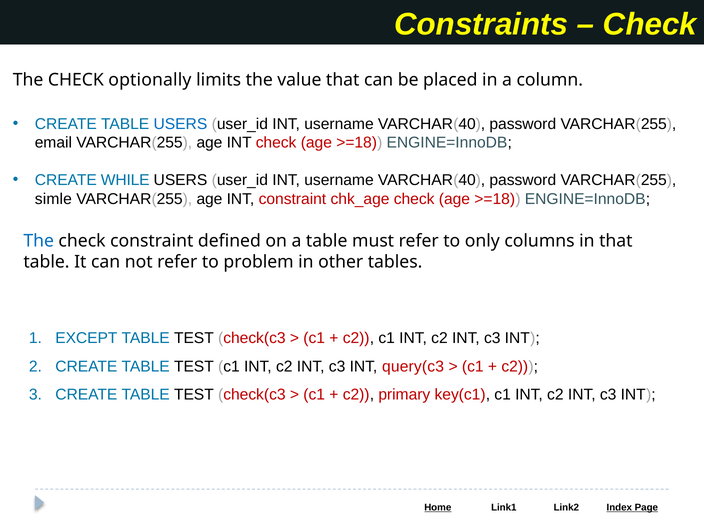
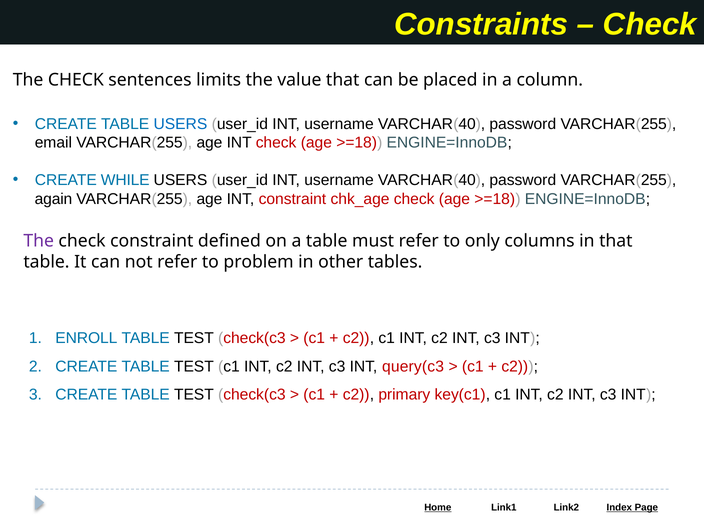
optionally: optionally -> sentences (150, 80)
simle: simle -> again (53, 199)
The colour: blue -> purple (39, 241)
EXCEPT: EXCEPT -> ENROLL (86, 338)
